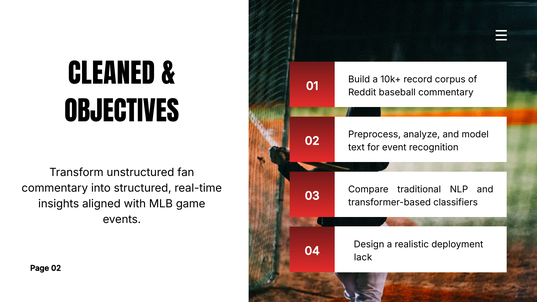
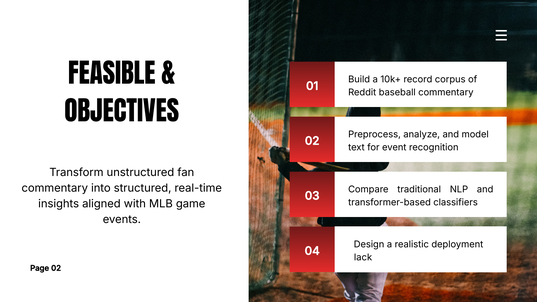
CLEANED: CLEANED -> FEASIBLE (112, 75)
